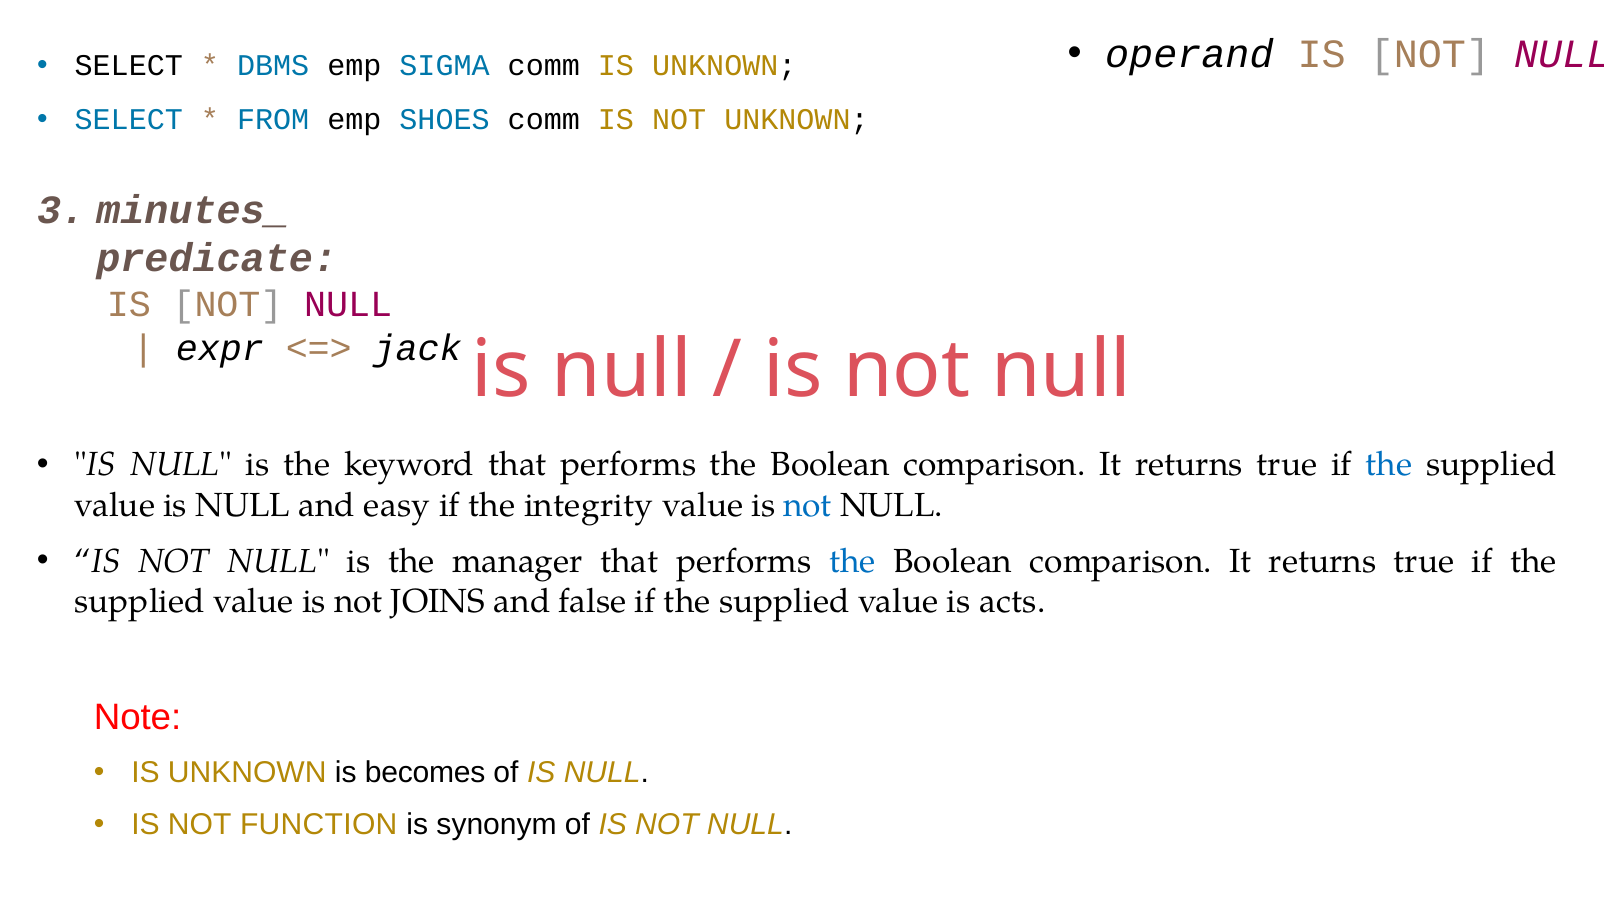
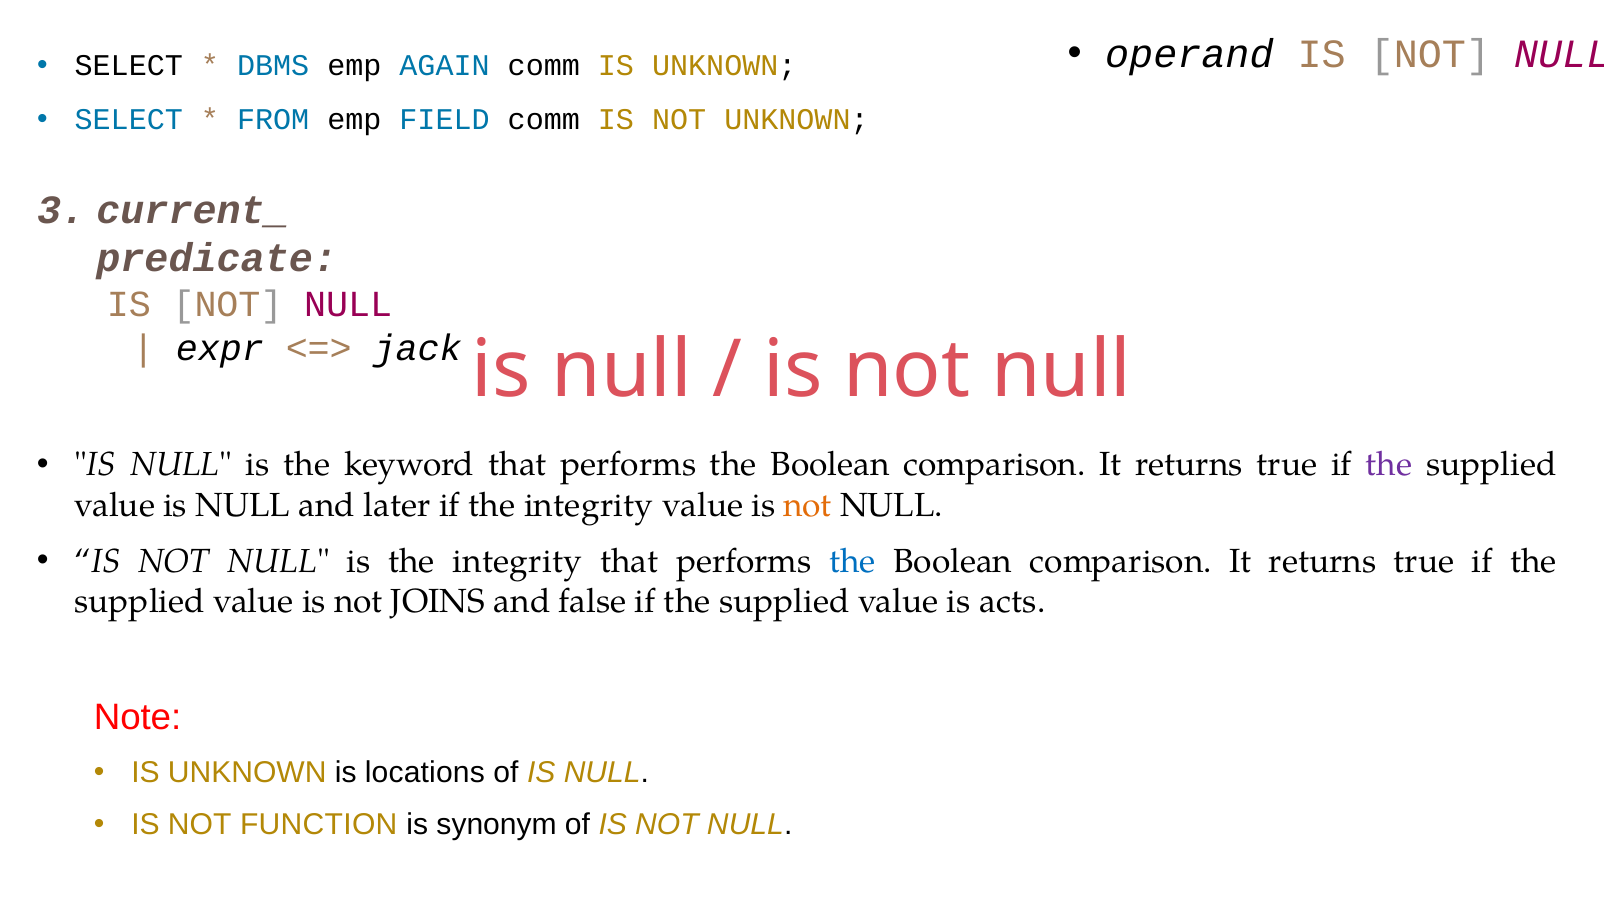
SIGMA: SIGMA -> AGAIN (445, 66)
SHOES: SHOES -> FIELD (445, 120)
minutes_: minutes_ -> current_ (193, 210)
the colour: blue -> purple (1389, 465)
easy: easy -> later (397, 505)
not colour: blue -> orange (808, 505)
is the manager: manager -> integrity (517, 561)
becomes: becomes -> locations (425, 773)
